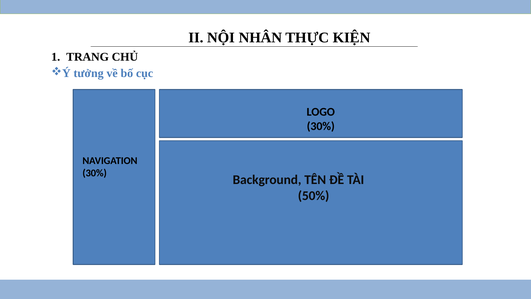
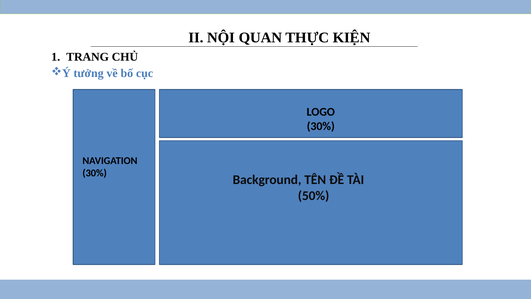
NHÂN: NHÂN -> QUAN (260, 38)
